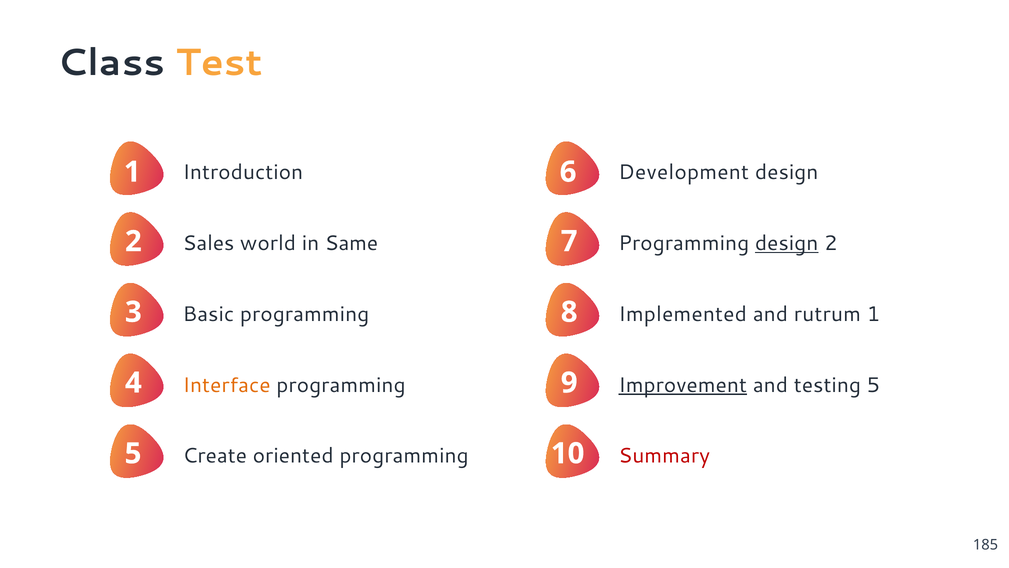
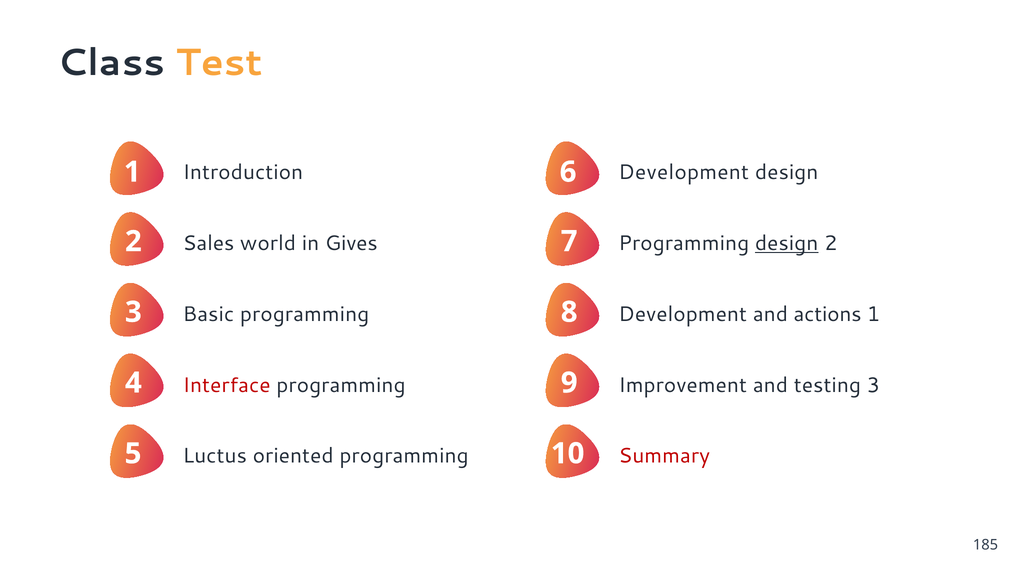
Same: Same -> Gives (351, 243)
Implemented: Implemented -> Development (683, 314)
rutrum: rutrum -> actions (828, 314)
Interface colour: orange -> red (227, 385)
Improvement underline: present -> none (683, 385)
testing 5: 5 -> 3 (873, 385)
Create: Create -> Luctus (215, 456)
